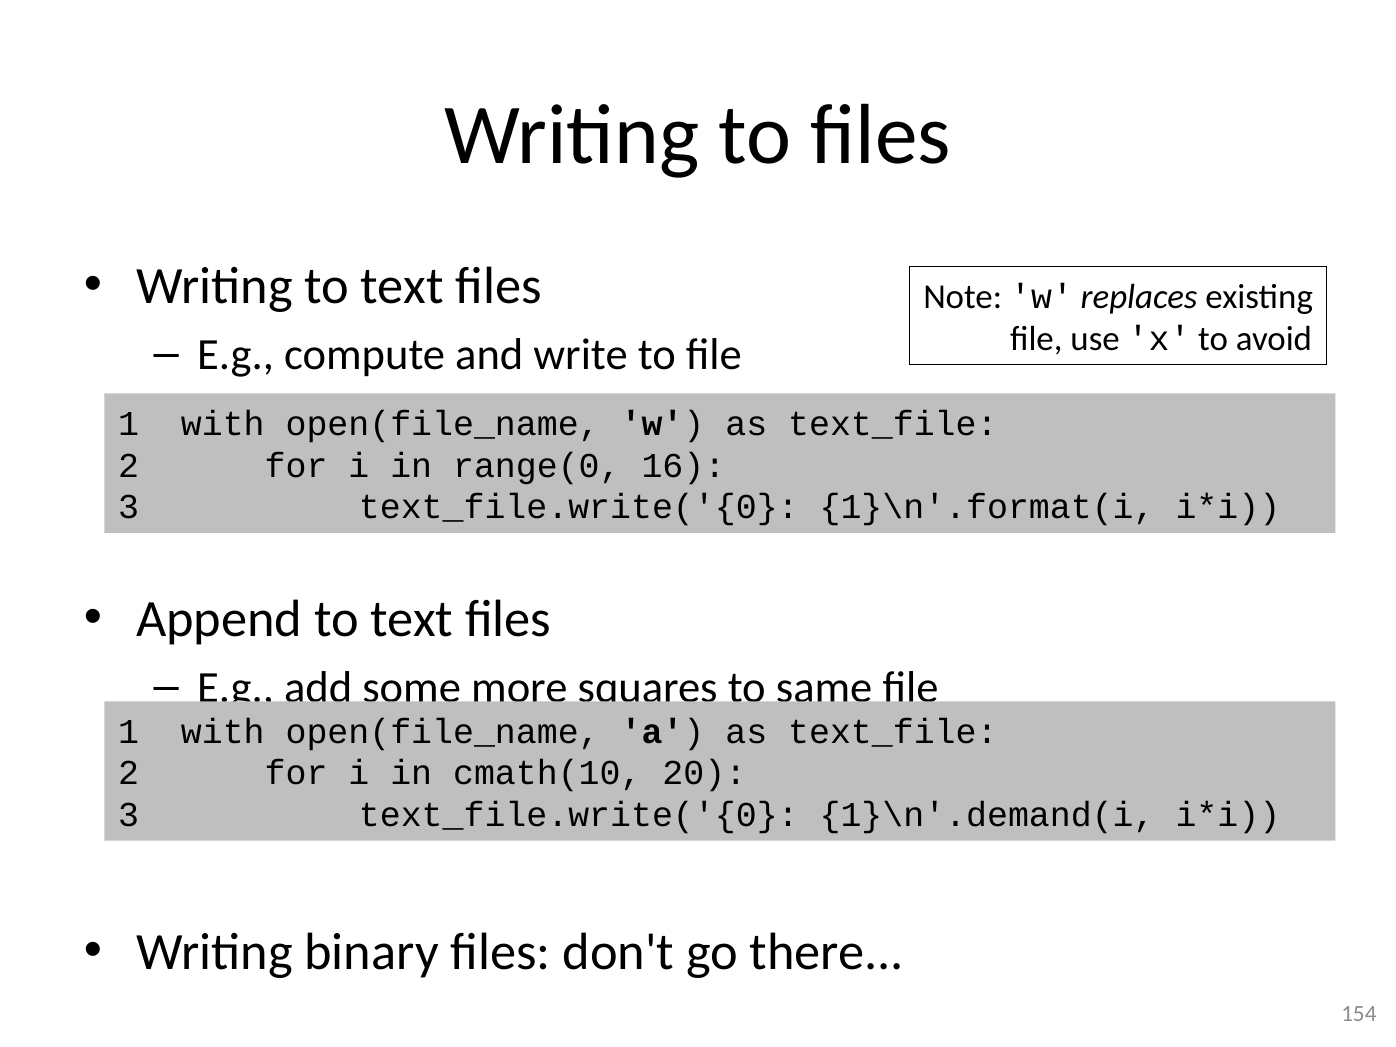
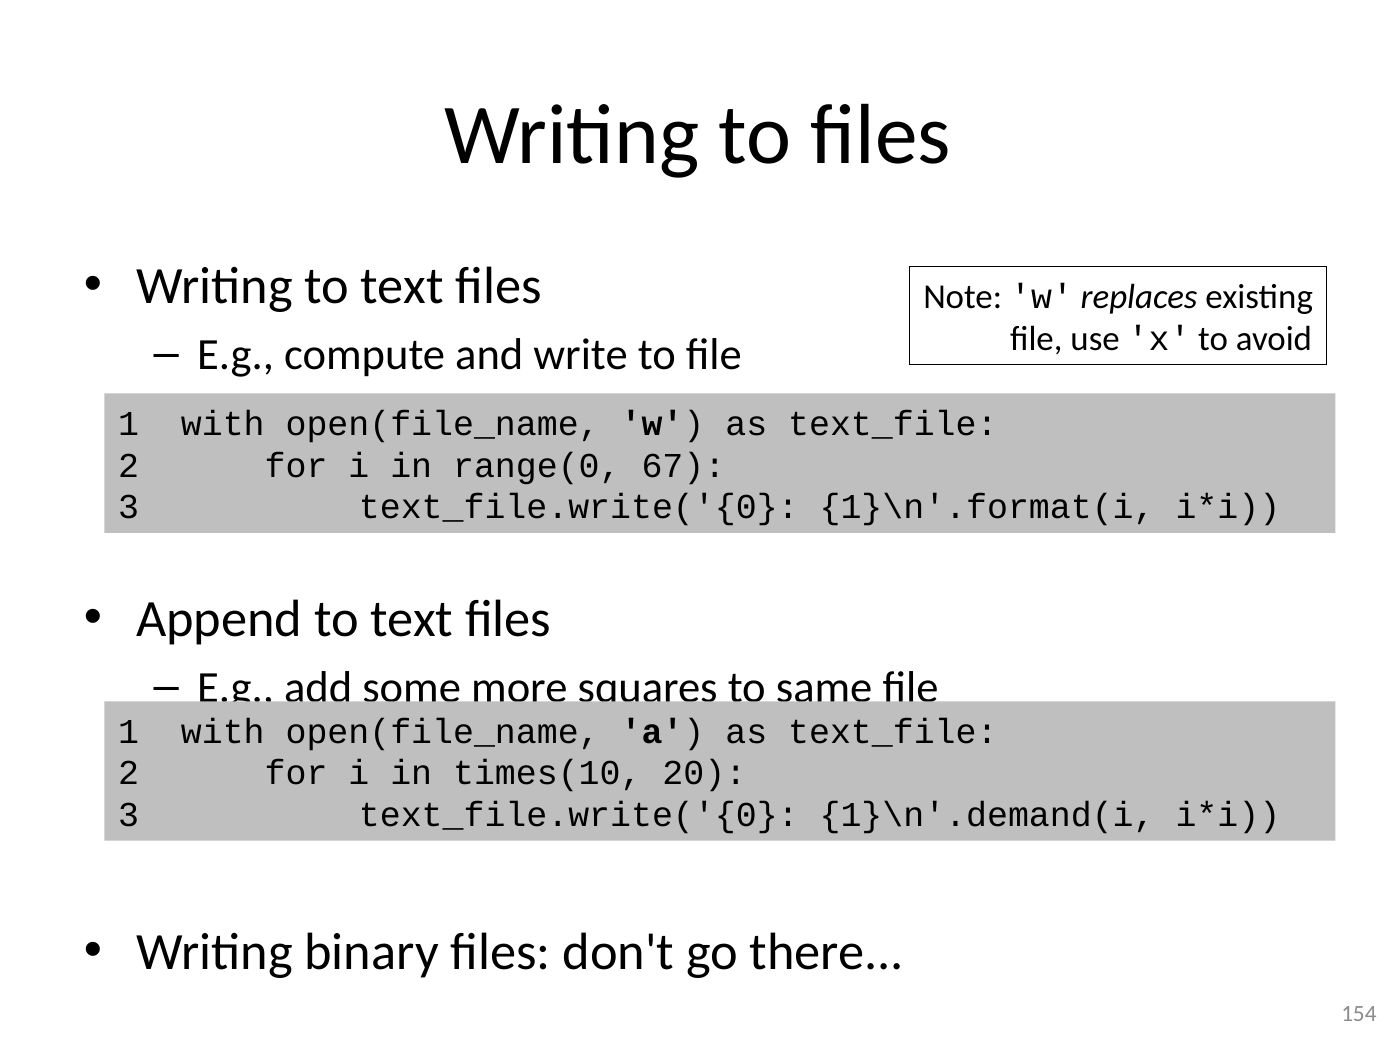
16: 16 -> 67 (683, 466)
cmath(10: cmath(10 -> times(10 (547, 773)
